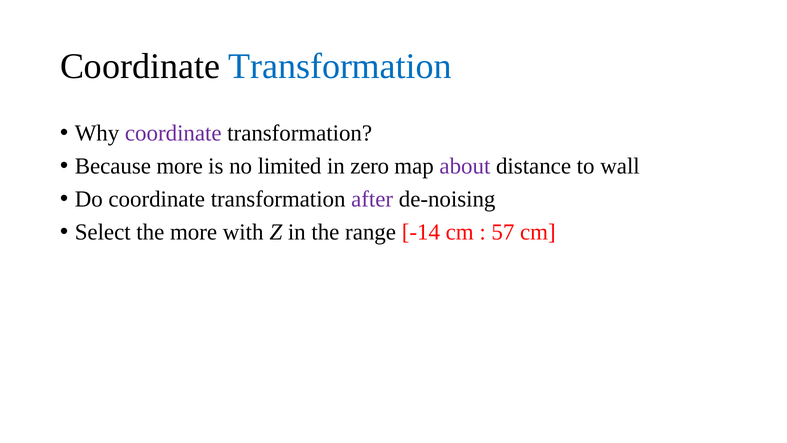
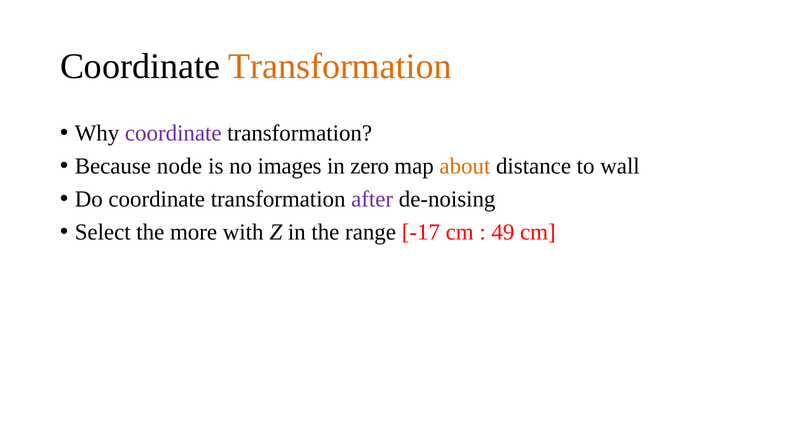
Transformation colour: blue -> orange (340, 66)
Because more: more -> node (179, 166)
limited: limited -> images (290, 166)
about colour: purple -> orange (465, 166)
-14: -14 -> -17 (421, 232)
57: 57 -> 49 (503, 232)
